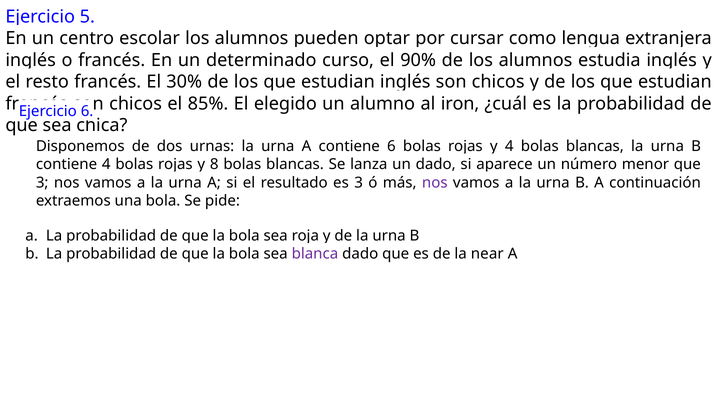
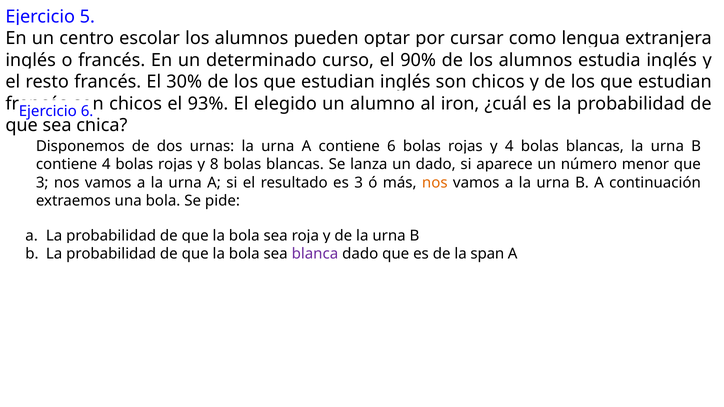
85%: 85% -> 93% (208, 104)
nos colour: purple -> orange (435, 183)
near: near -> span (487, 254)
